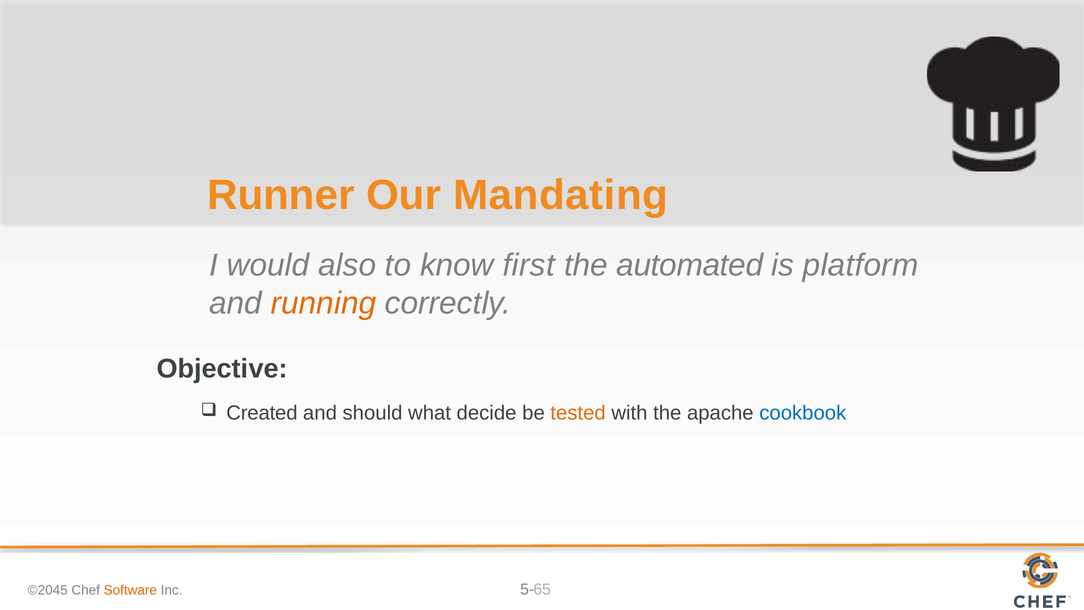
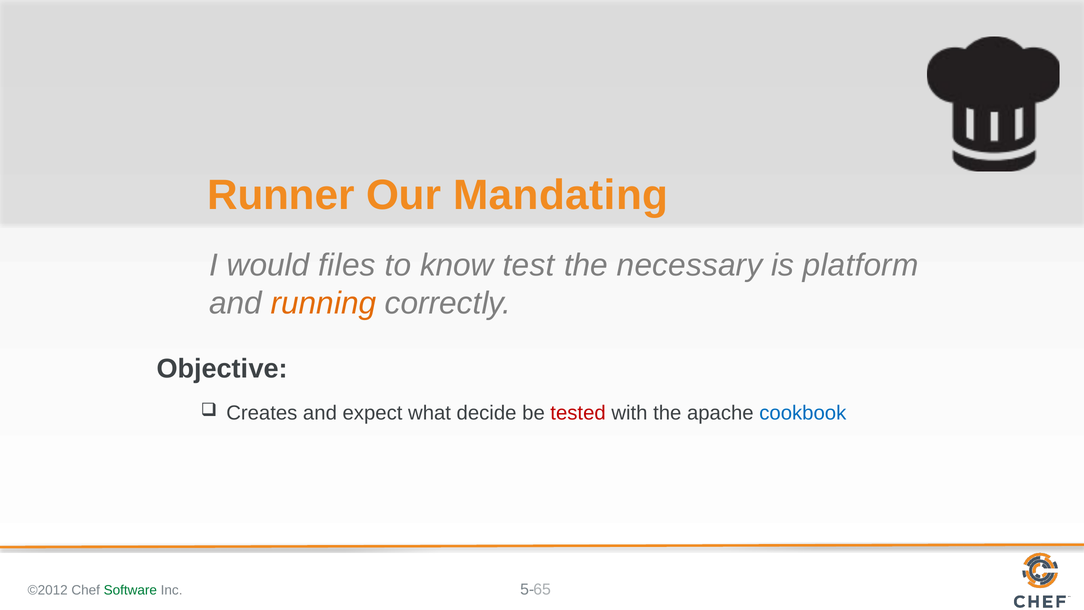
also: also -> files (347, 265)
first: first -> test (529, 265)
automated: automated -> necessary (690, 265)
Created: Created -> Creates (262, 413)
should: should -> expect (372, 413)
tested colour: orange -> red (578, 413)
©2045: ©2045 -> ©2012 (48, 590)
Software colour: orange -> green (130, 590)
